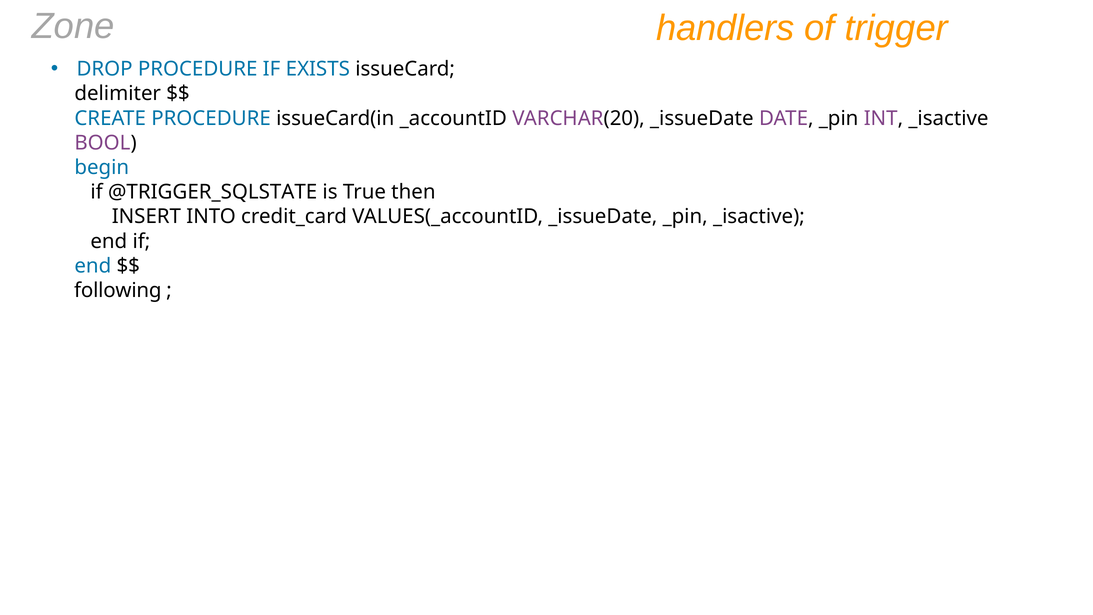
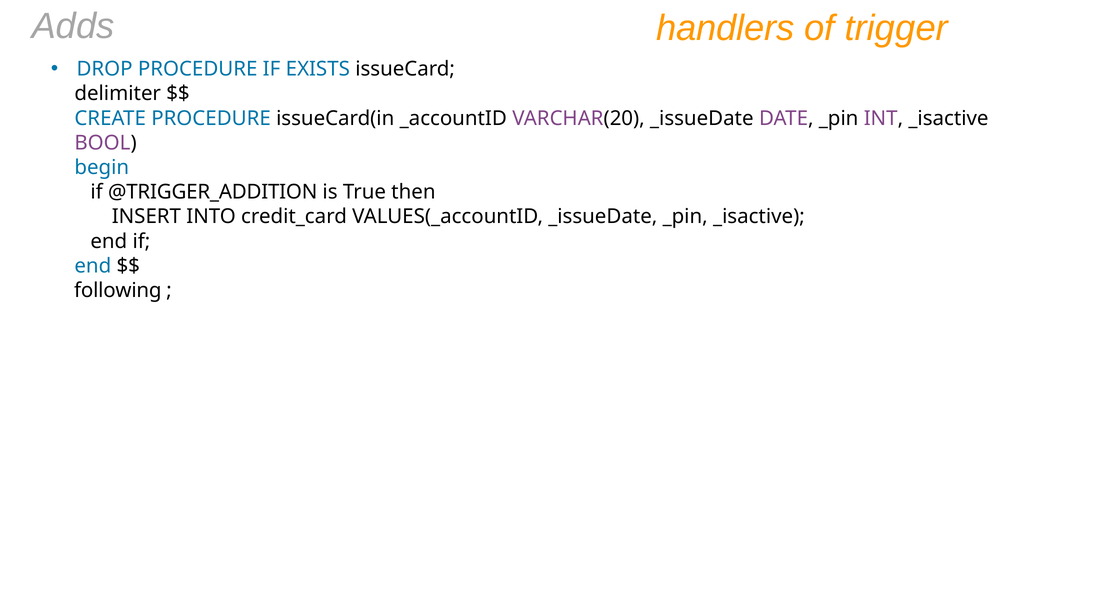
Zone: Zone -> Adds (73, 26)
@TRIGGER_SQLSTATE: @TRIGGER_SQLSTATE -> @TRIGGER_ADDITION (213, 192)
